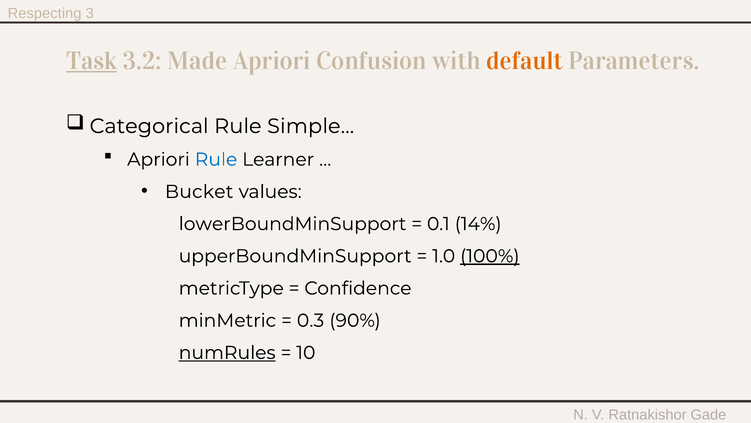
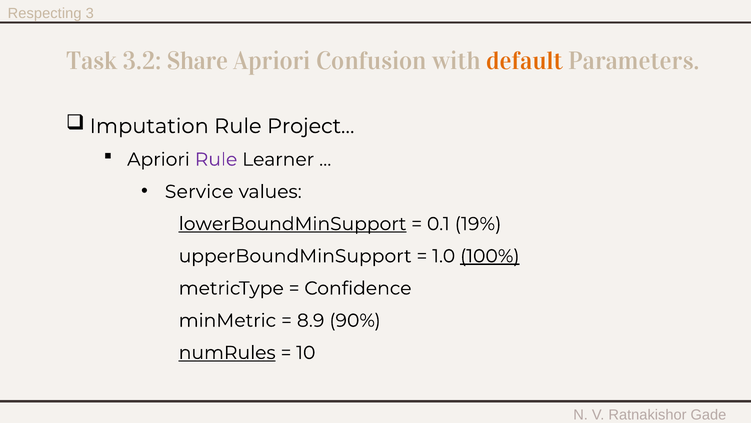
Task underline: present -> none (92, 61)
Made: Made -> Share (197, 61)
Categorical: Categorical -> Imputation (149, 126)
Simple…: Simple… -> Project… (311, 126)
Rule colour: blue -> purple (216, 159)
Bucket: Bucket -> Service (199, 191)
lowerBoundMinSupport underline: none -> present (293, 224)
14%: 14% -> 19% (478, 224)
0.3: 0.3 -> 8.9 (311, 320)
